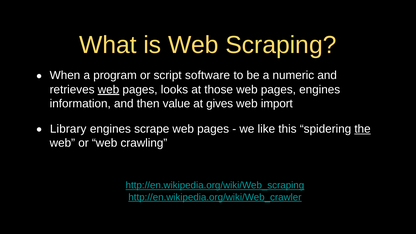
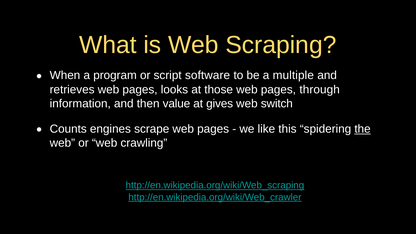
numeric: numeric -> multiple (293, 75)
web underline: present -> none (109, 89)
pages engines: engines -> through (320, 89)
import: import -> switch (277, 104)
Library: Library -> Counts (68, 129)
